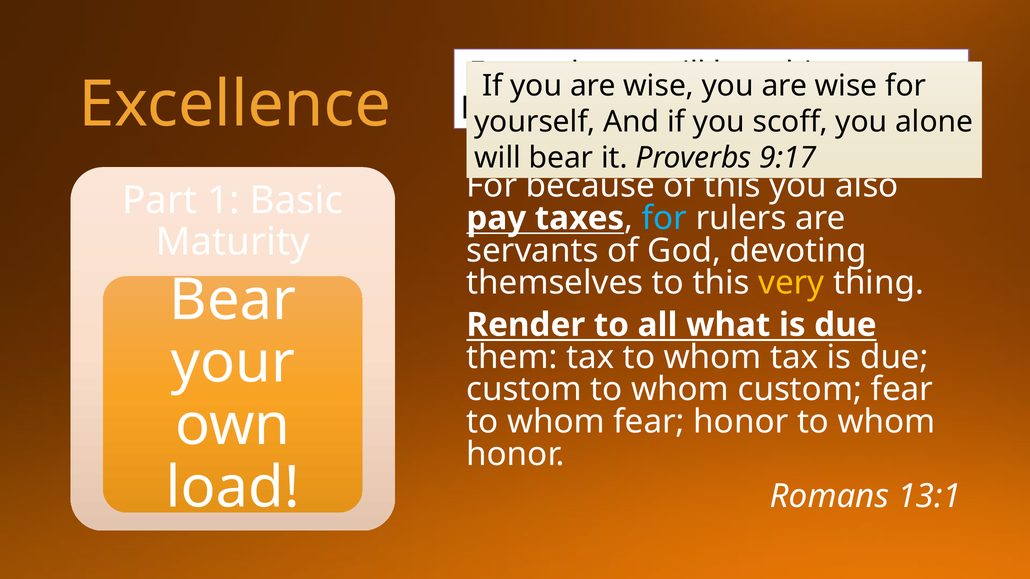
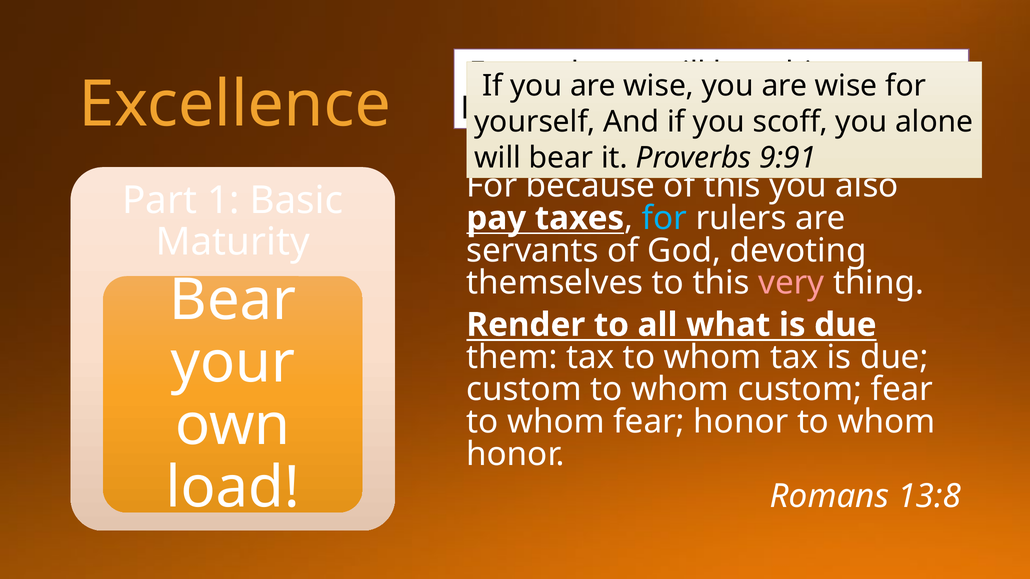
9:17: 9:17 -> 9:91 (788, 158)
very colour: yellow -> pink (791, 283)
13:1: 13:1 -> 13:8 (929, 496)
